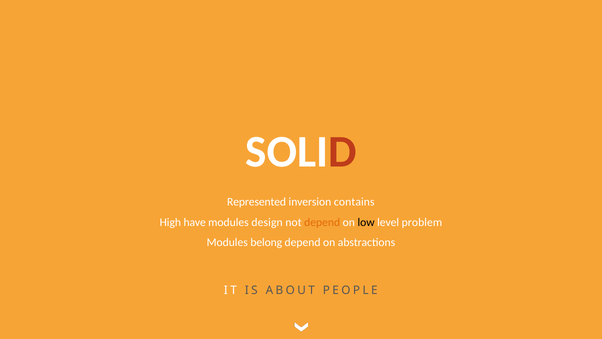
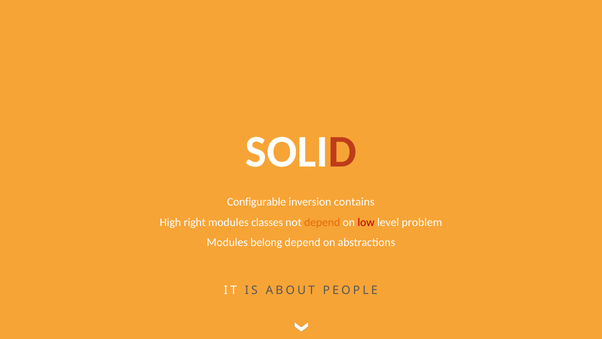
Represented: Represented -> Configurable (257, 202)
have: have -> right (195, 222)
design: design -> classes (267, 222)
low colour: black -> red (366, 222)
